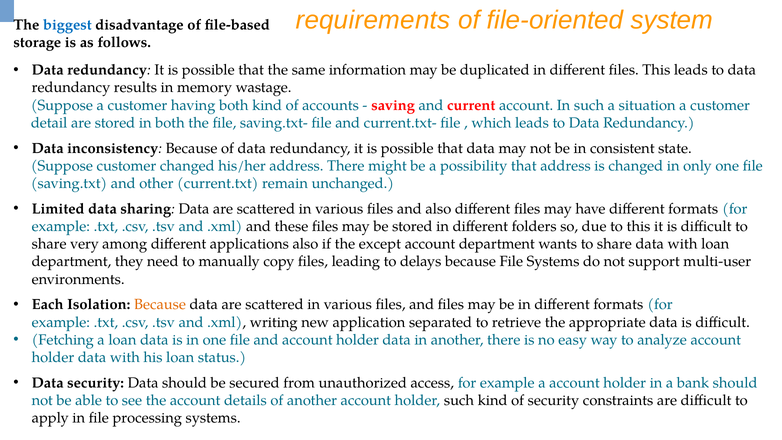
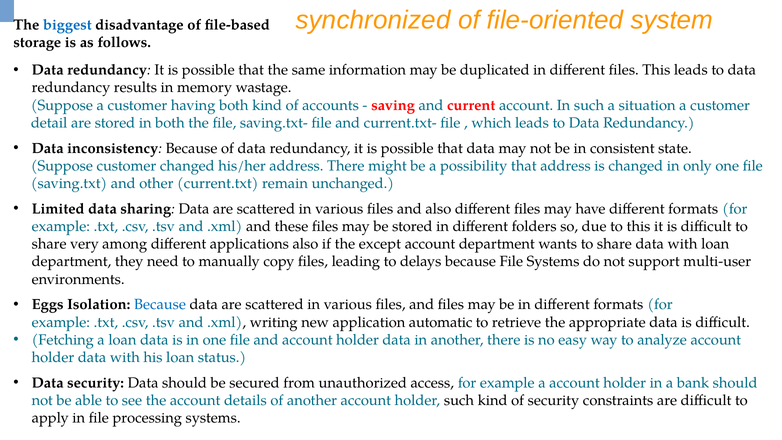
requirements: requirements -> synchronized (373, 20)
Each: Each -> Eggs (48, 305)
Because colour: orange -> blue (160, 305)
separated: separated -> automatic (441, 322)
